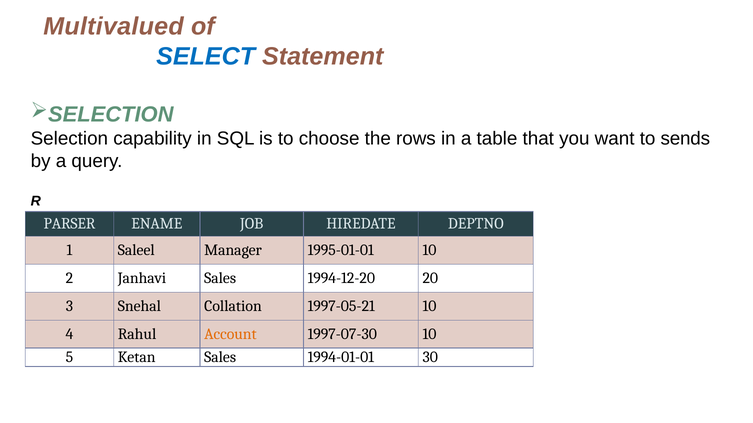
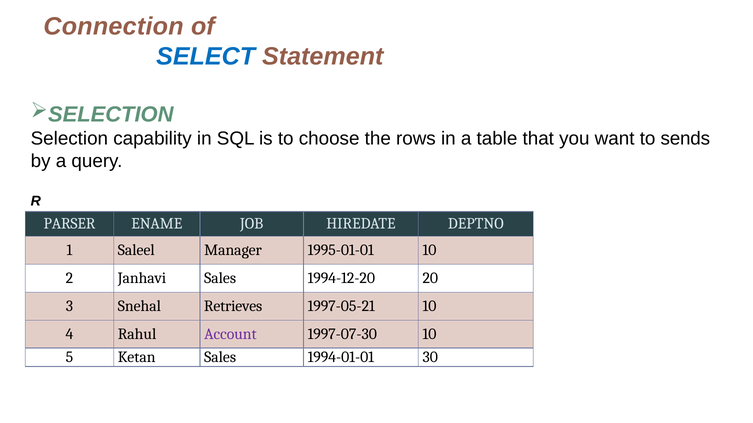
Multivalued: Multivalued -> Connection (114, 26)
Collation: Collation -> Retrieves (233, 306)
Account colour: orange -> purple (230, 334)
